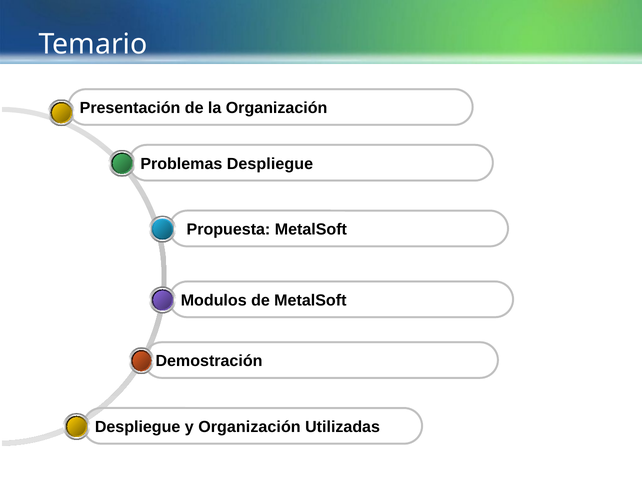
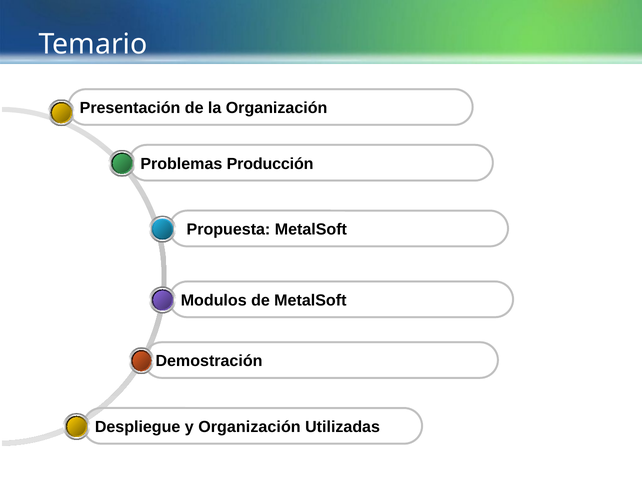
Despliegue: Despliegue -> Producción (270, 164)
